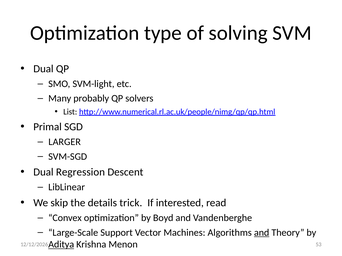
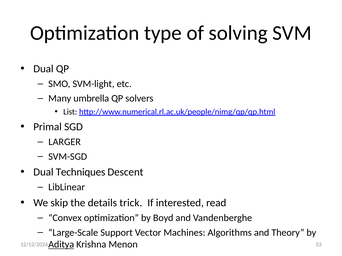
probably: probably -> umbrella (91, 99)
Regression: Regression -> Techniques (81, 172)
and underline: present -> none (262, 233)
